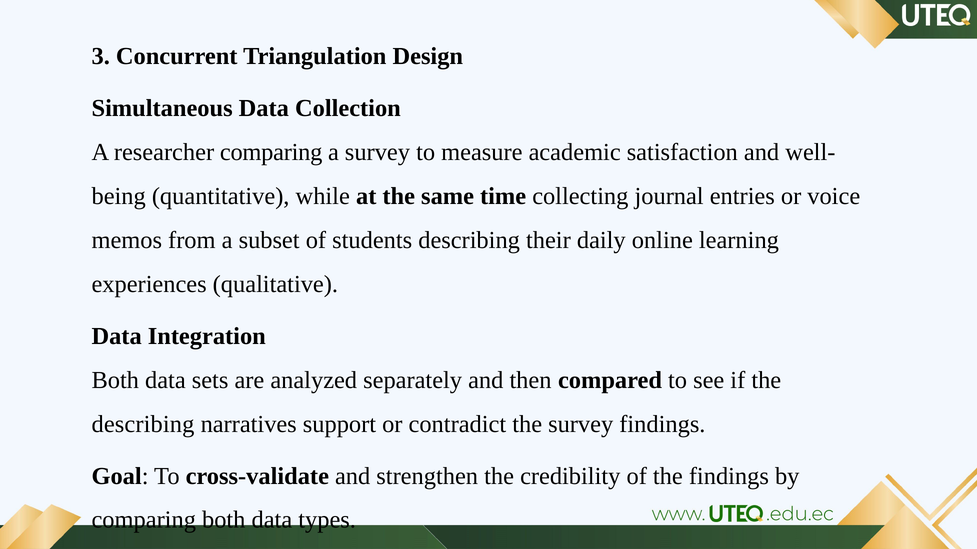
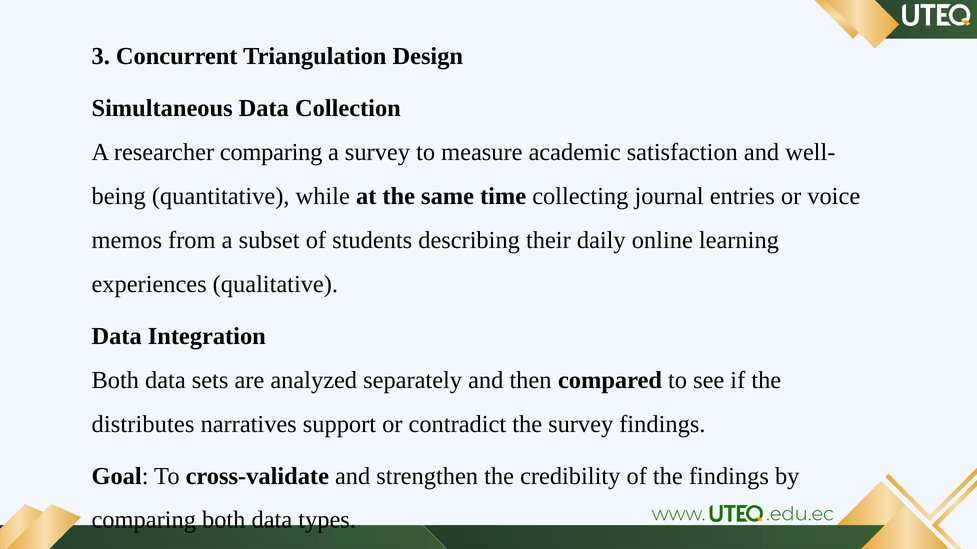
describing: describing -> distributes (143, 424)
